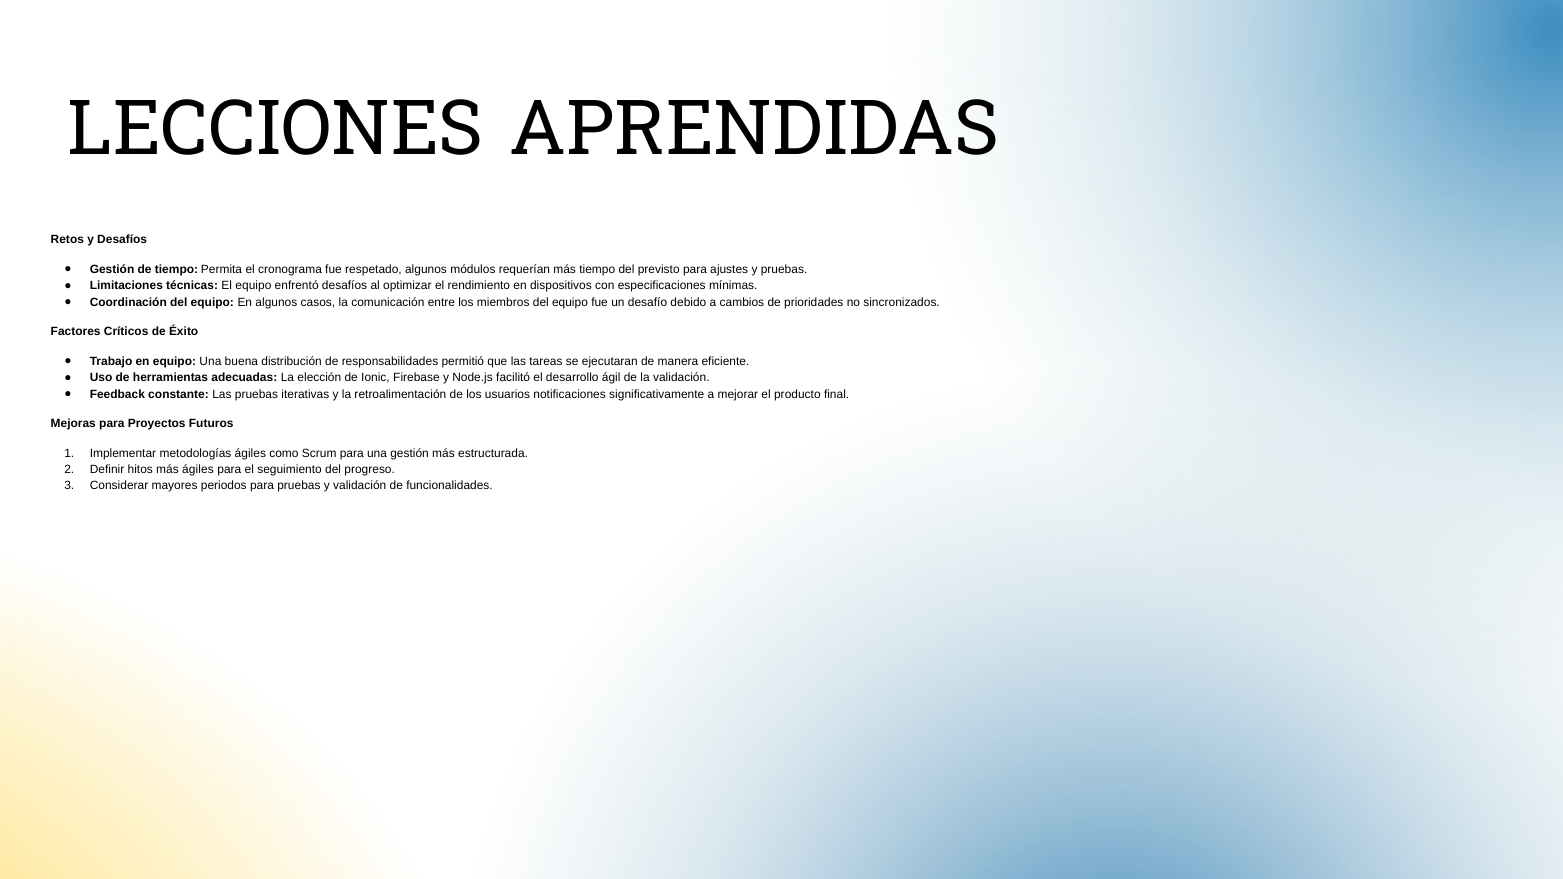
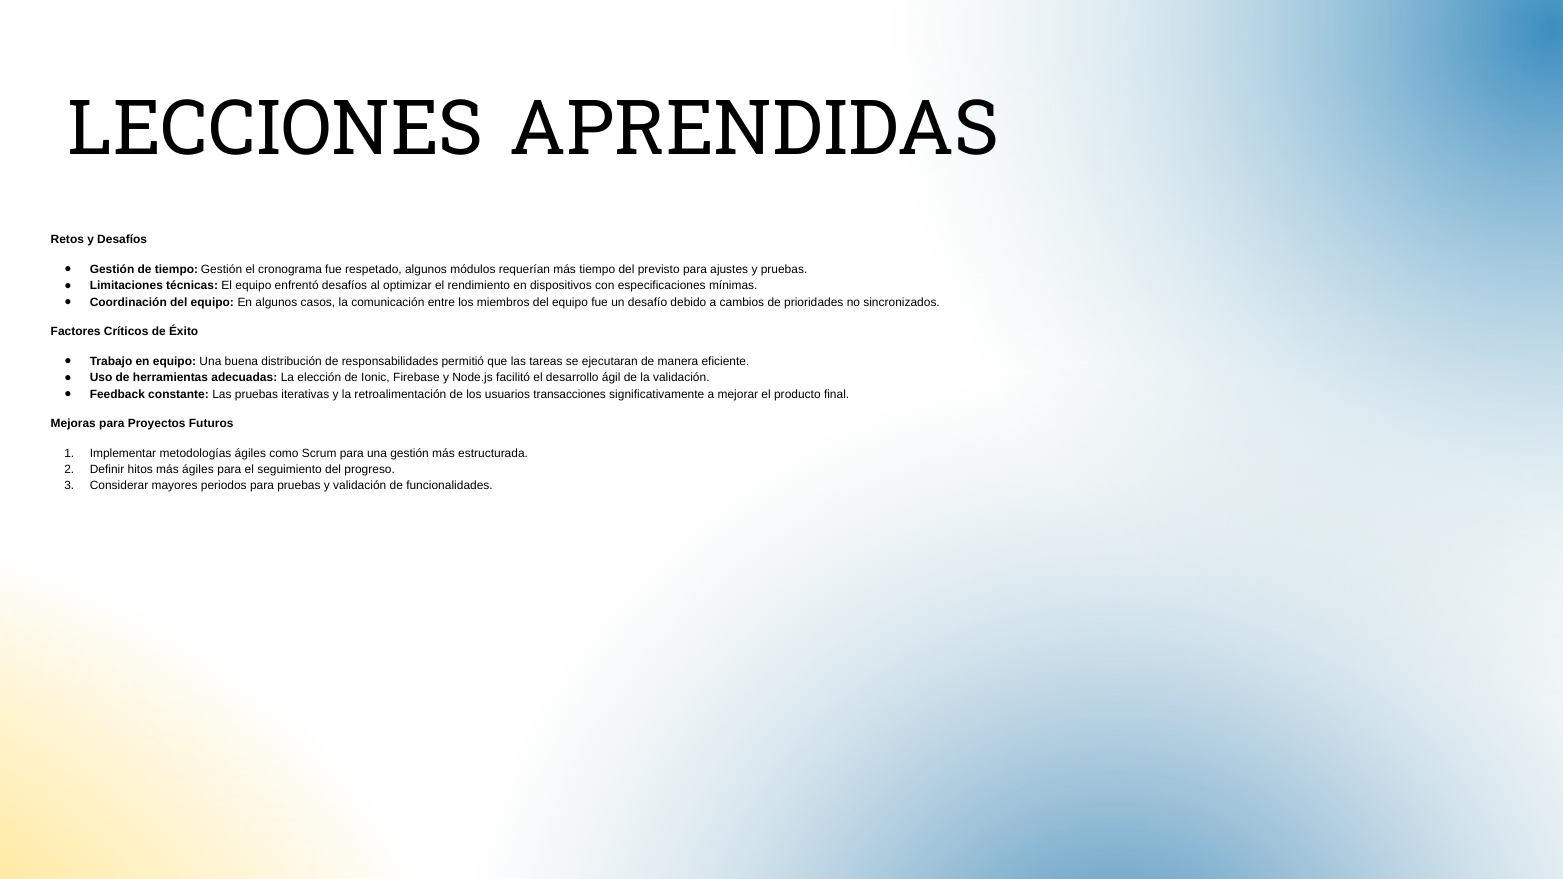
tiempo Permita: Permita -> Gestión (222, 269)
notificaciones: notificaciones -> transacciones (570, 394)
